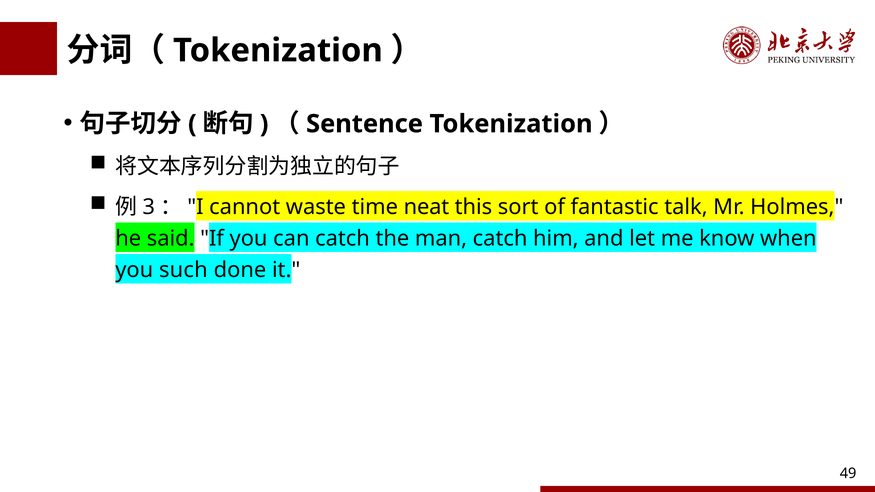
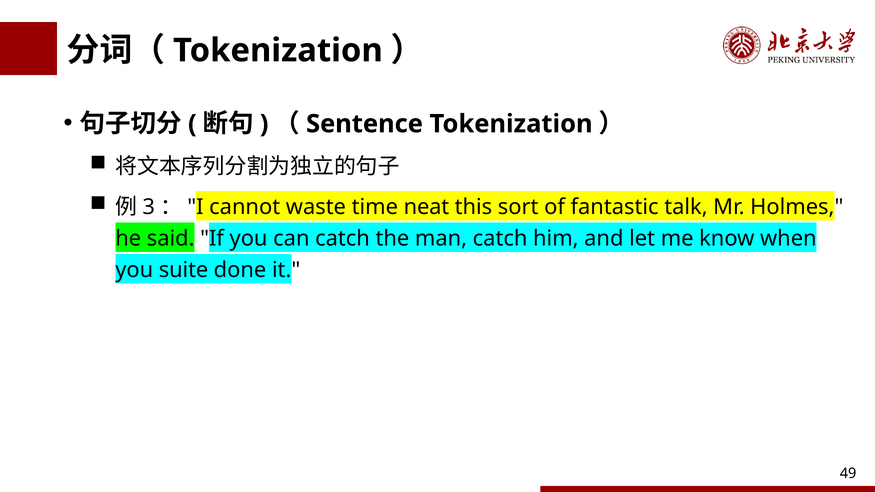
such: such -> suite (184, 270)
